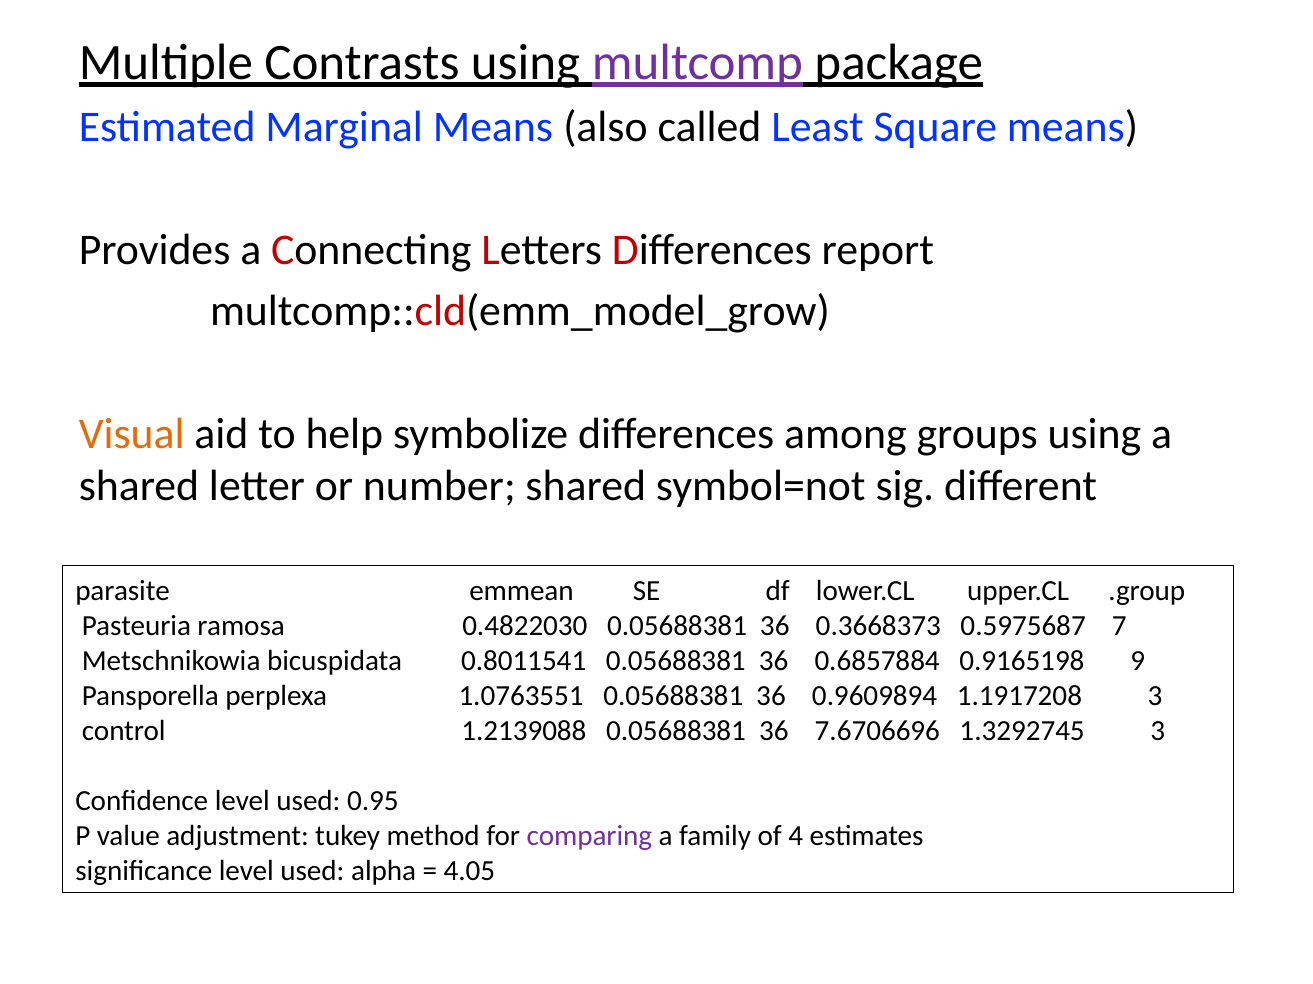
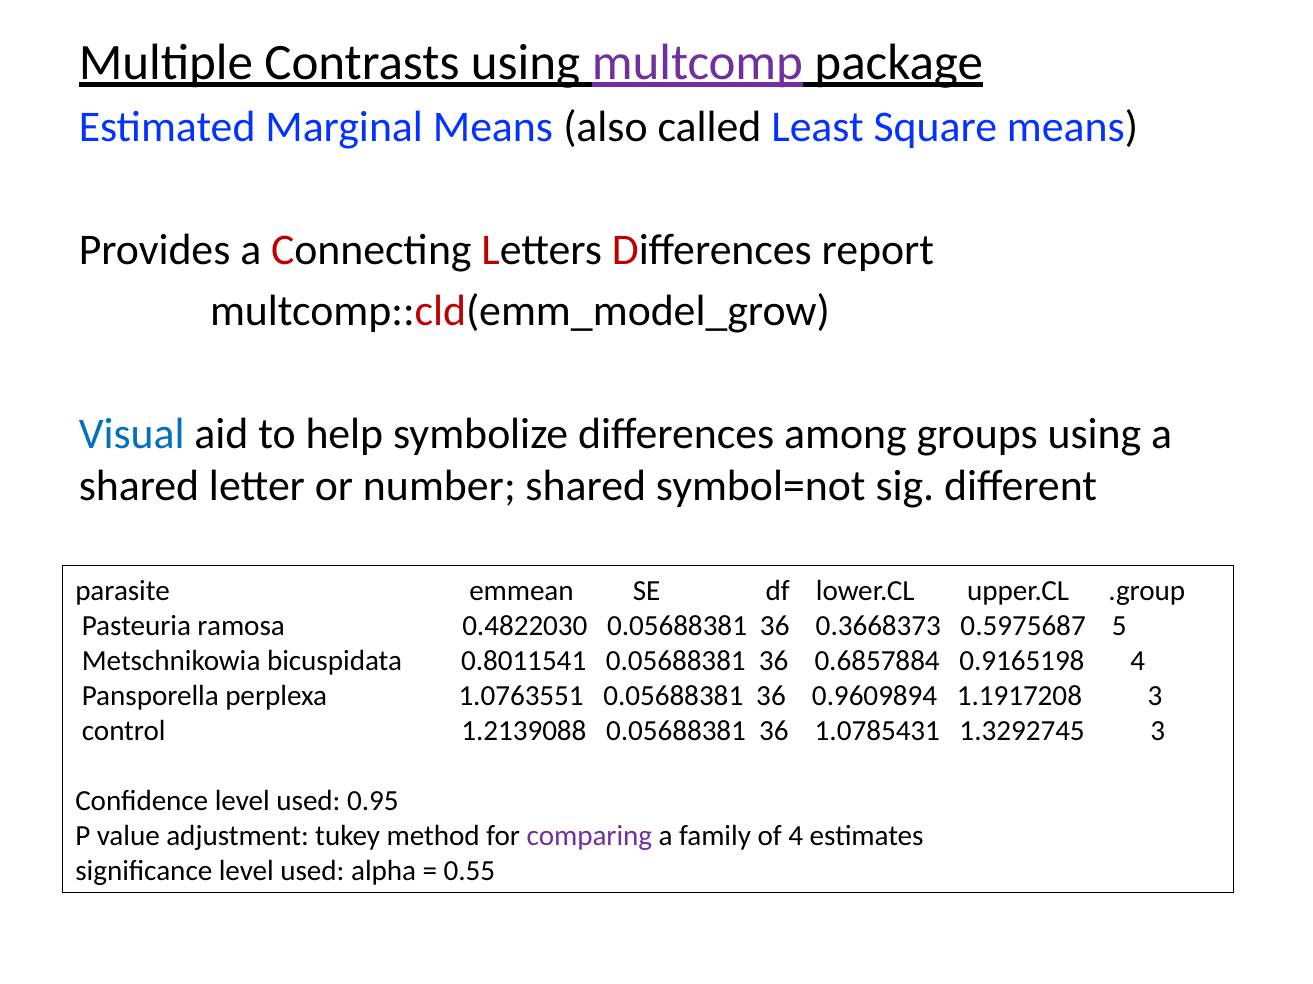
Visual colour: orange -> blue (132, 434)
7: 7 -> 5 (1119, 627)
0.9165198 9: 9 -> 4 (1138, 662)
7.6706696: 7.6706696 -> 1.0785431 (877, 732)
4.05: 4.05 -> 0.55 (469, 872)
